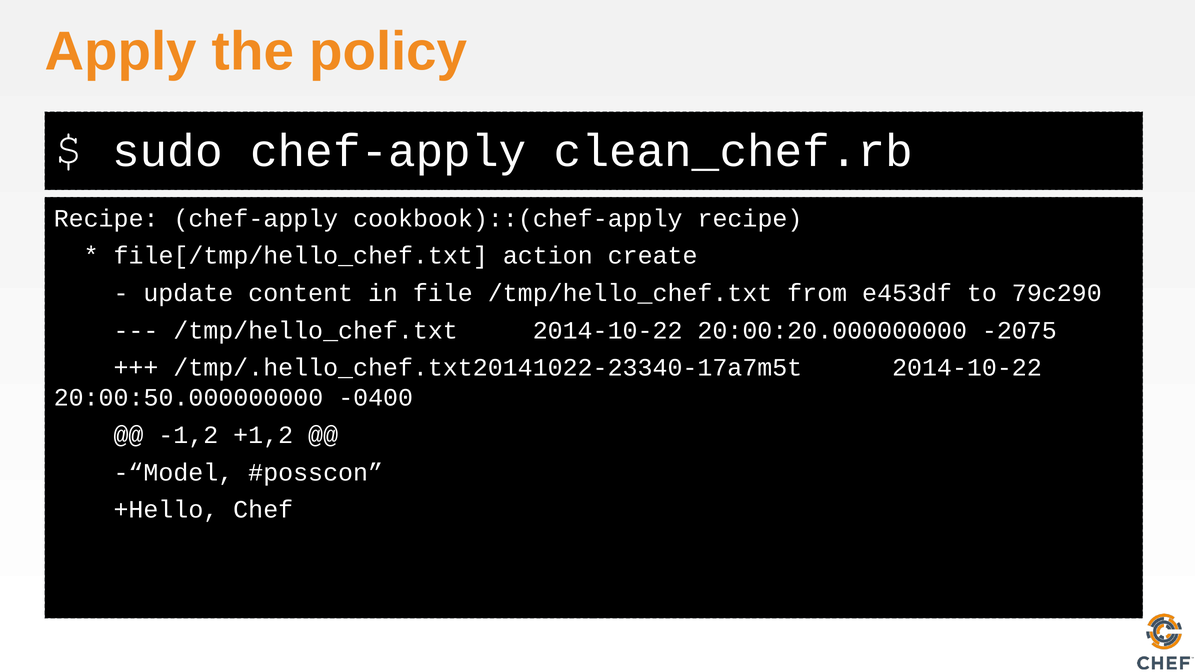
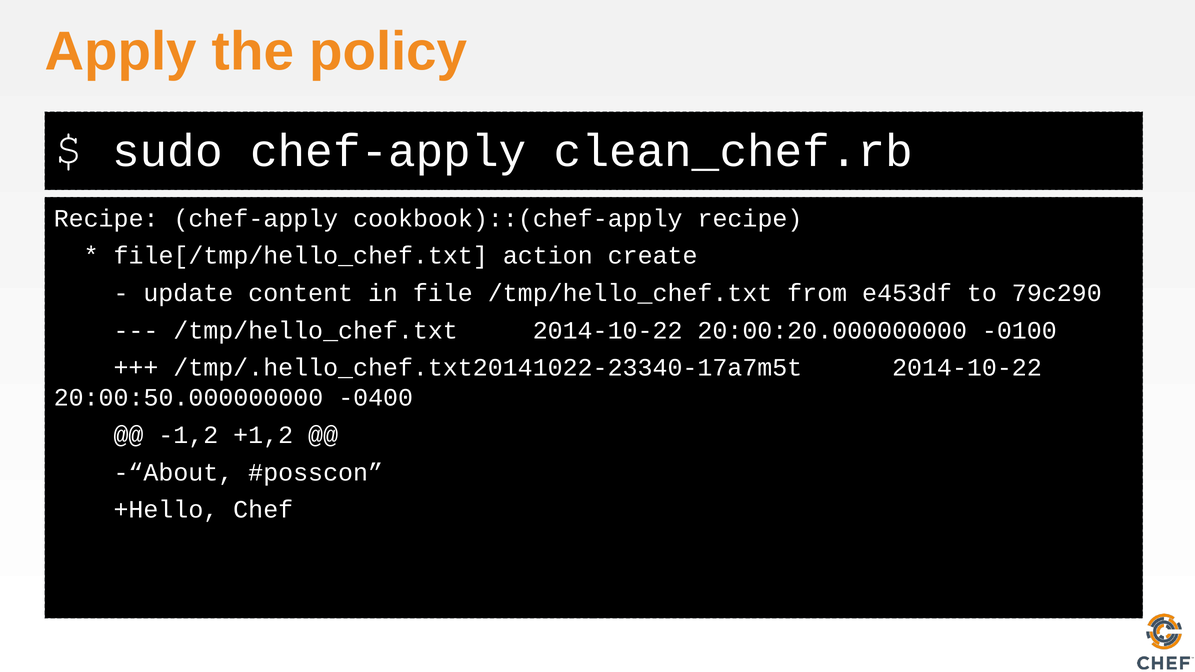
-2075: -2075 -> -0100 (1019, 330)
-“Model: -“Model -> -“About (173, 472)
